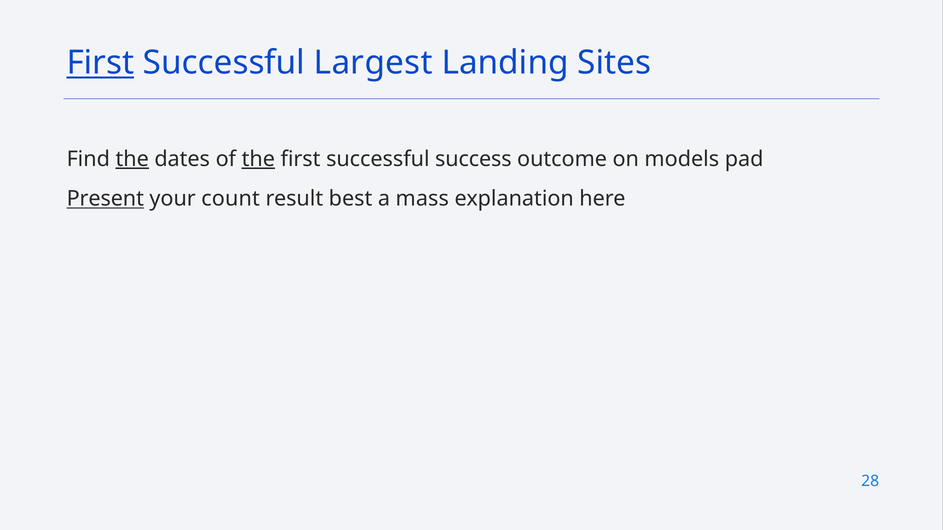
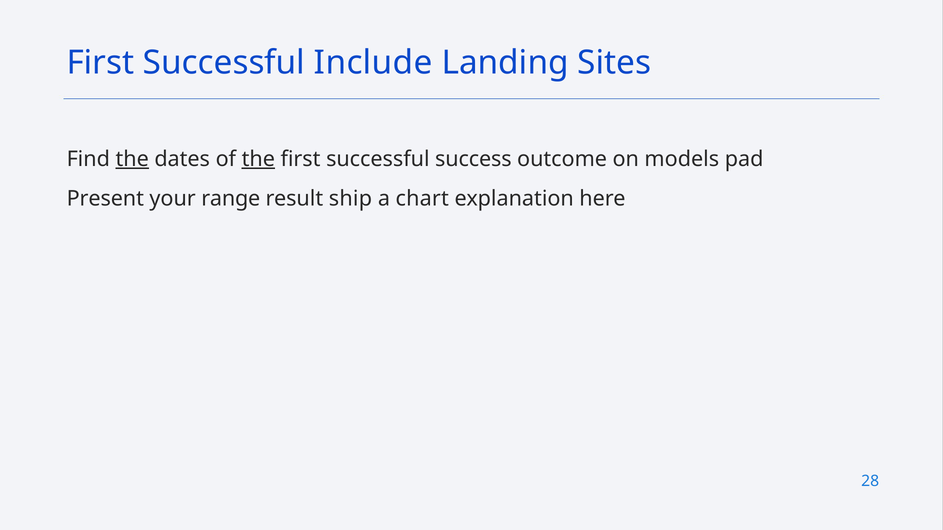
First underline: present -> none (100, 63)
Largest: Largest -> Include (373, 63)
Present underline: present -> none (105, 199)
count: count -> range (231, 199)
best: best -> ship (350, 199)
mass: mass -> chart (422, 199)
